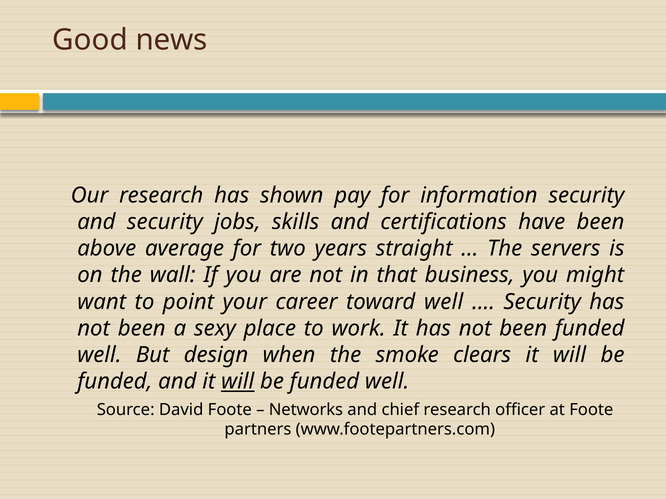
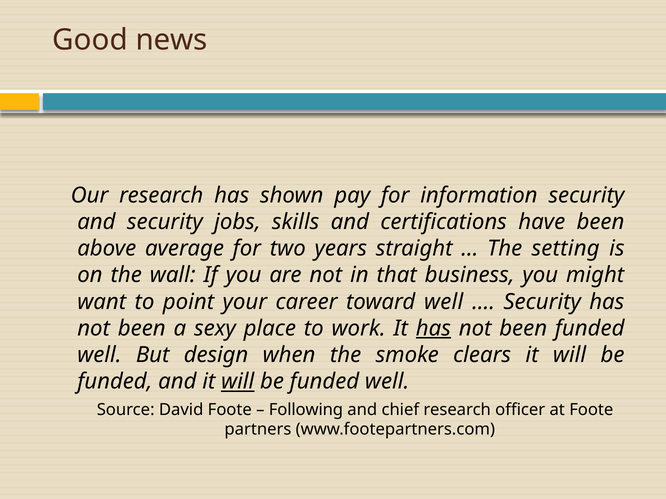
servers: servers -> setting (566, 249)
has underline: none -> present (433, 329)
Networks: Networks -> Following (306, 410)
